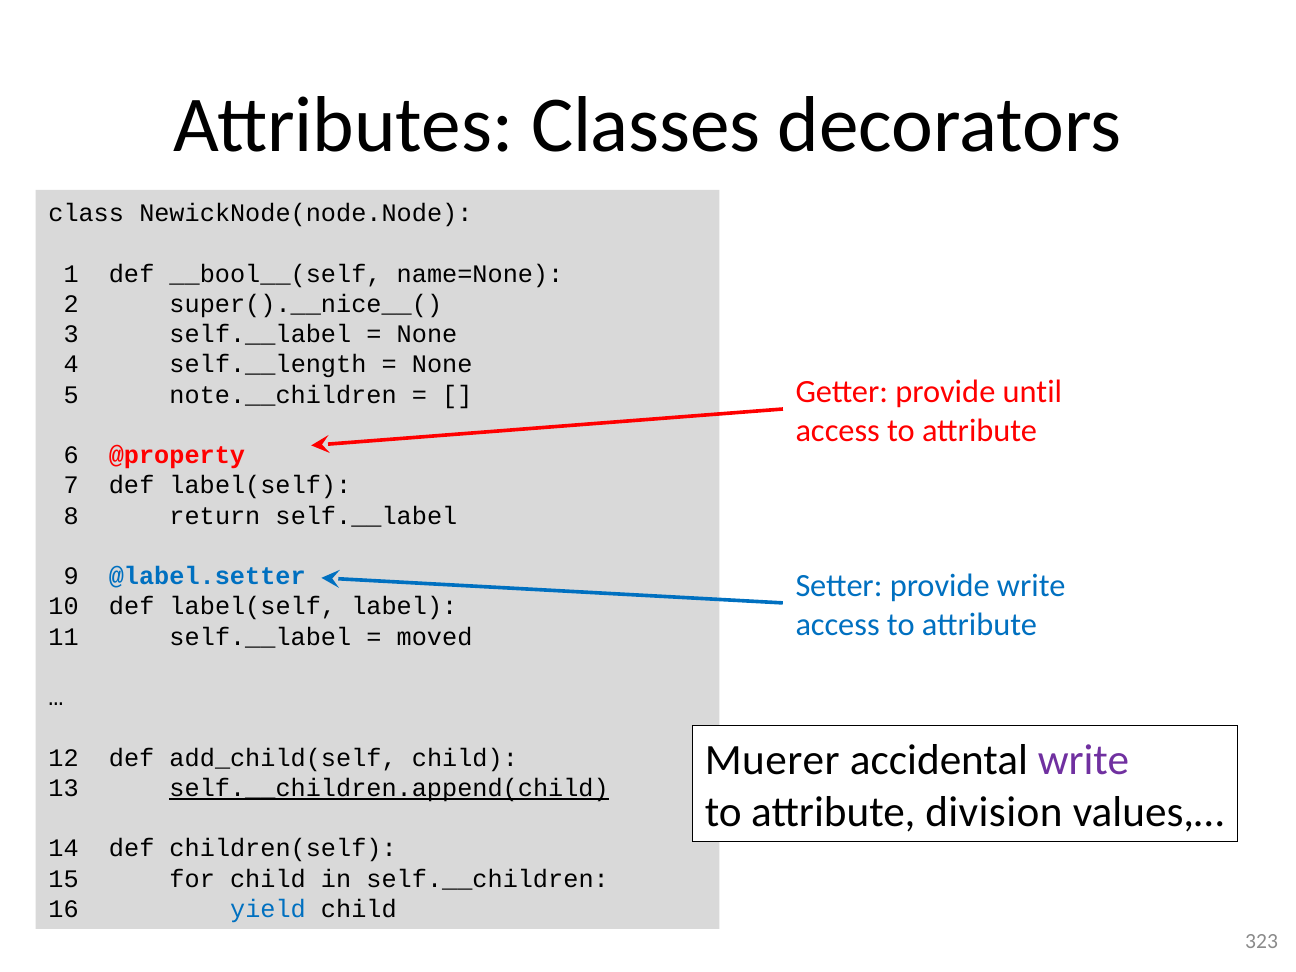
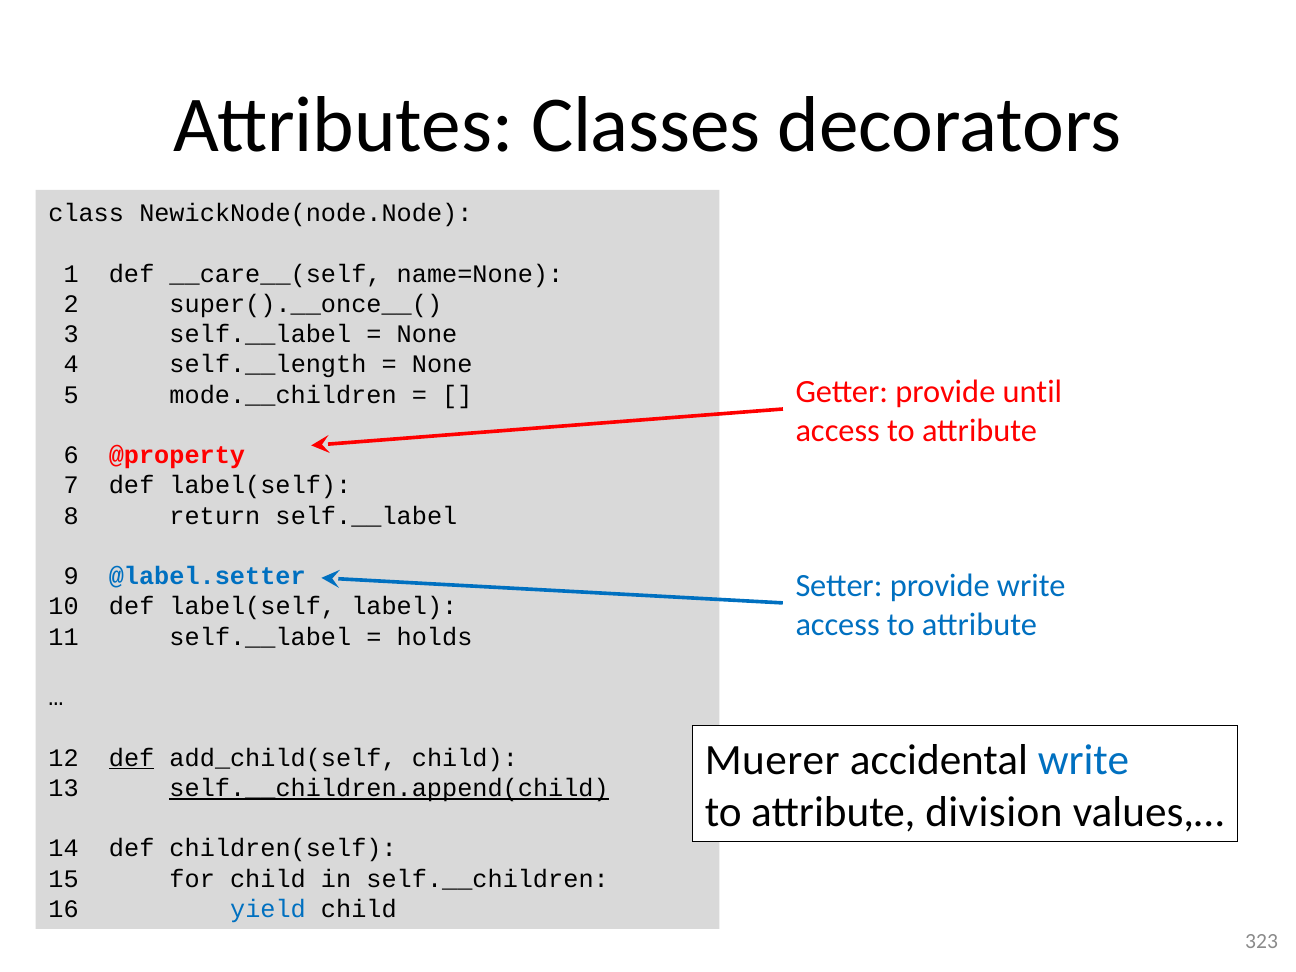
__bool__(self: __bool__(self -> __care__(self (276, 274)
super().__nice__(: super().__nice__( -> super().__once__( (306, 304)
note.__children: note.__children -> mode.__children (283, 395)
moved: moved -> holds (435, 637)
write colour: purple -> blue (1084, 761)
def underline: none -> present (132, 758)
